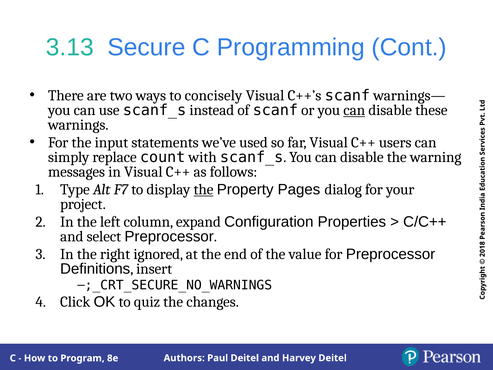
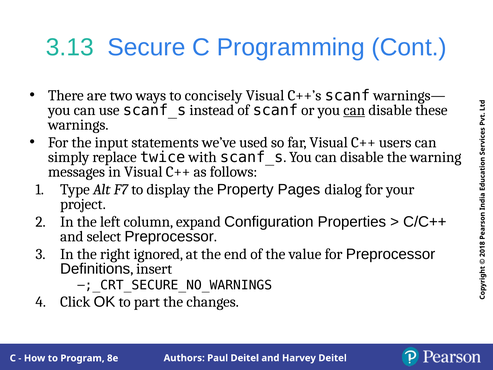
count: count -> twice (163, 157)
the underline: present -> none (204, 189)
quiz: quiz -> part (147, 302)
